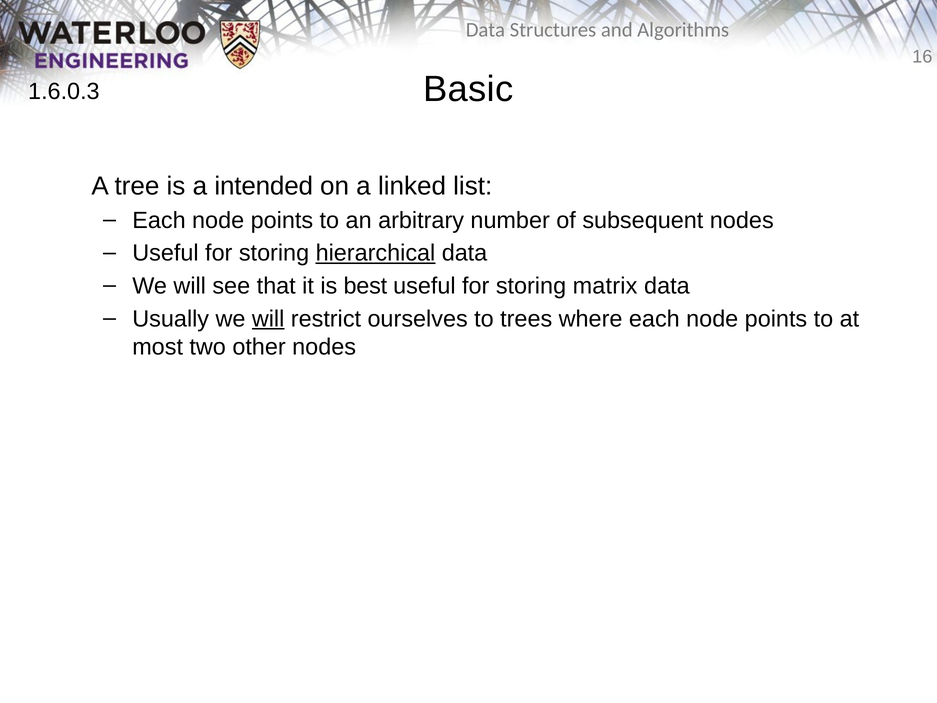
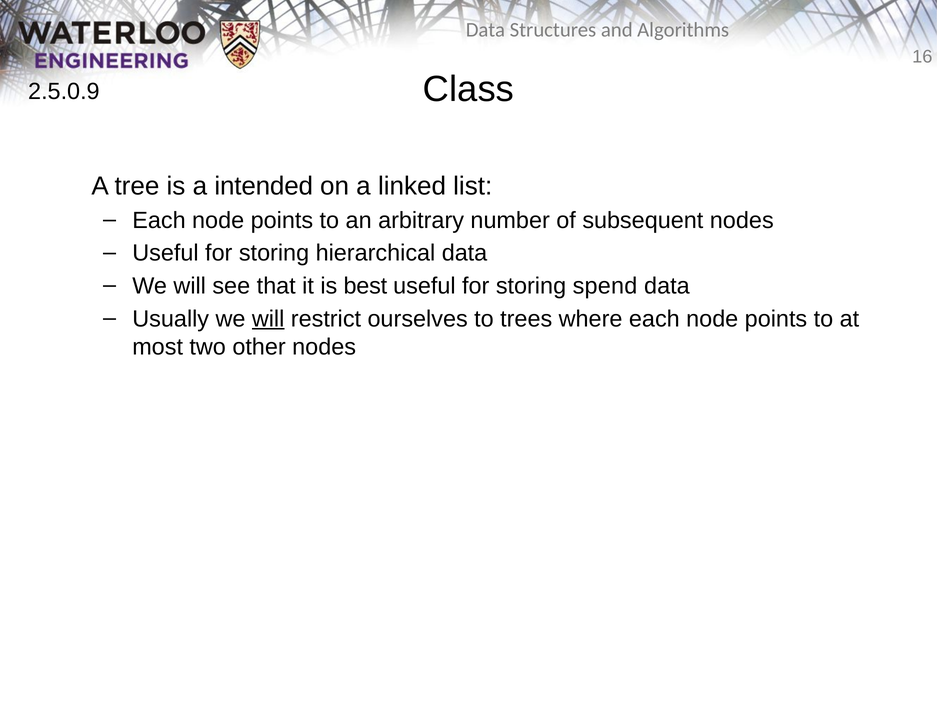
Basic: Basic -> Class (468, 89)
1.6.0.3: 1.6.0.3 -> 2.5.0.9 (64, 91)
hierarchical underline: present -> none (375, 253)
matrix: matrix -> spend (605, 286)
